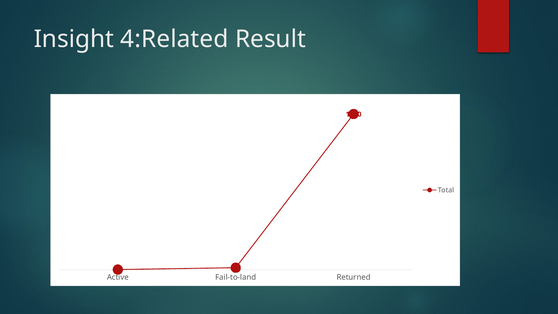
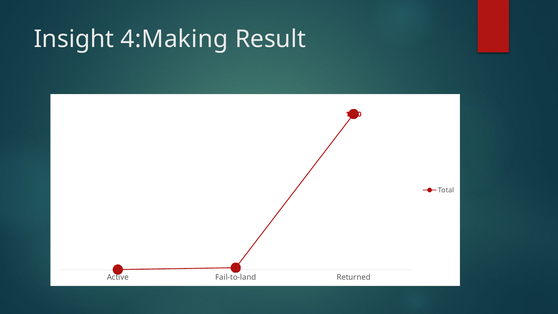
4:Related: 4:Related -> 4:Making (174, 39)
